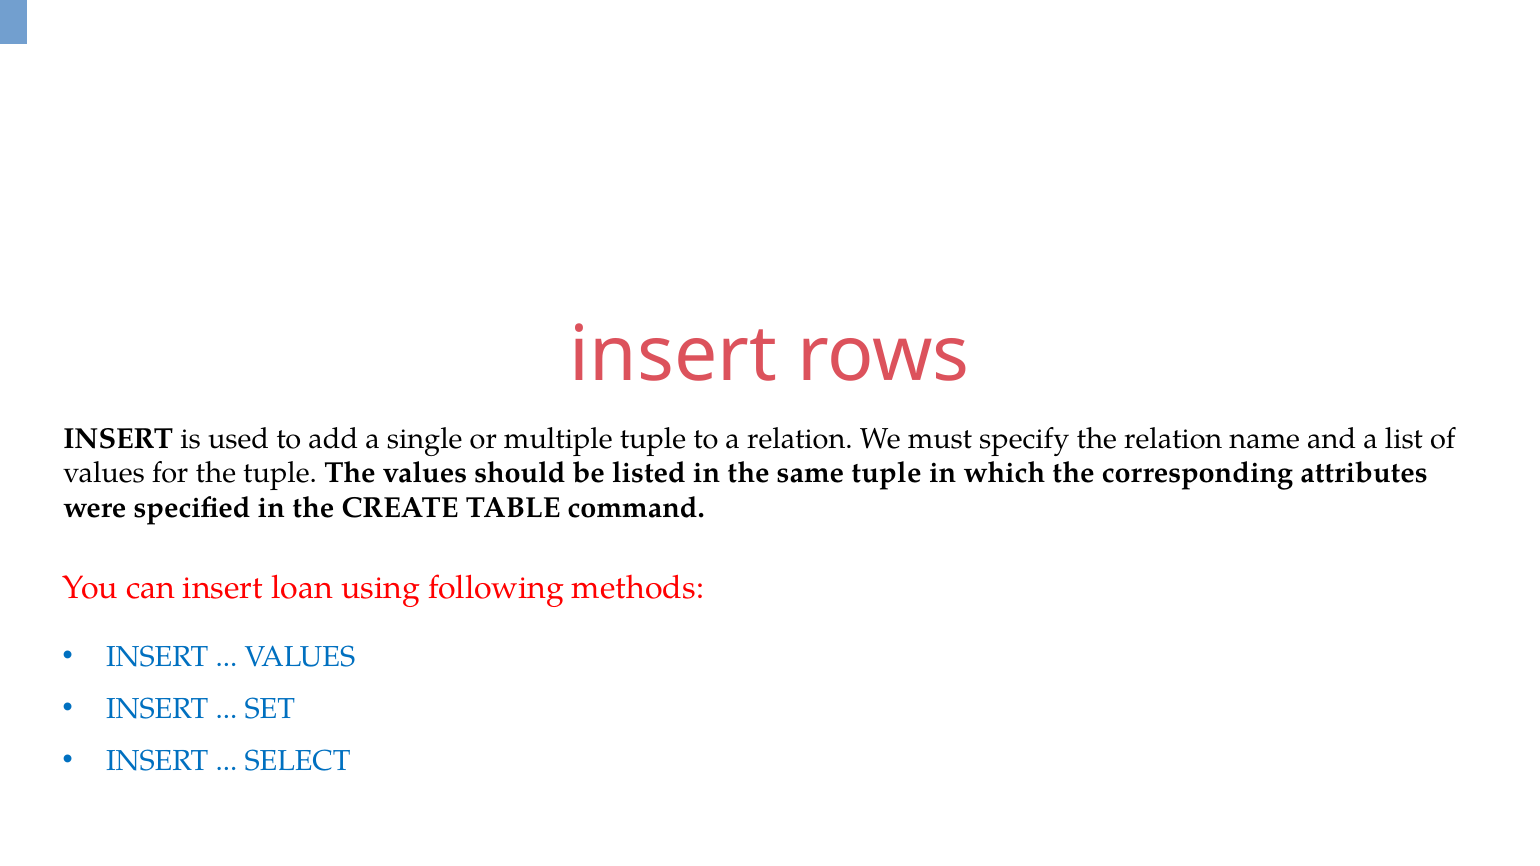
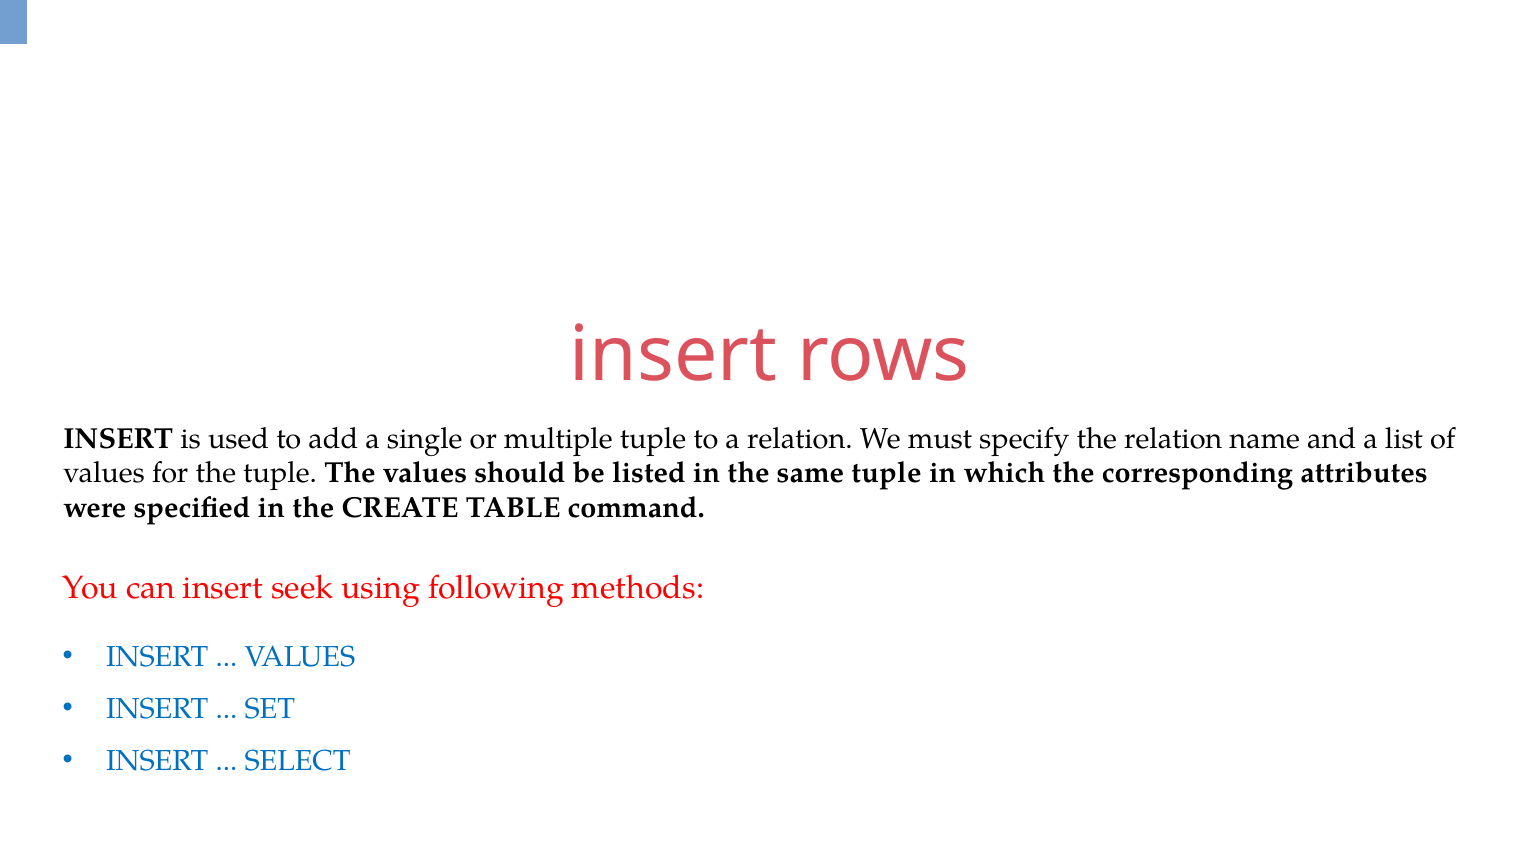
loan: loan -> seek (302, 588)
